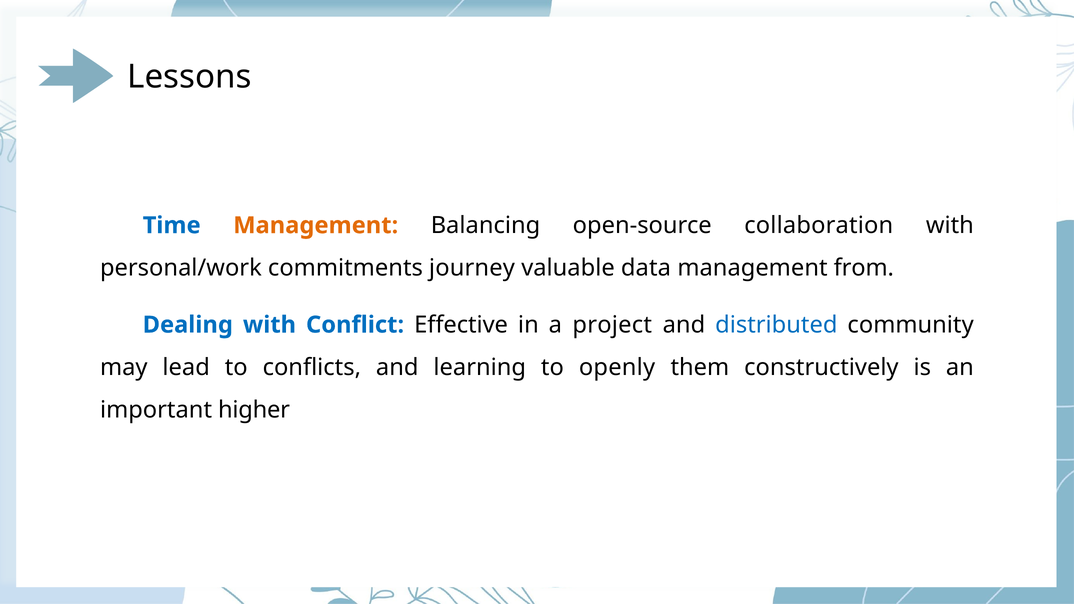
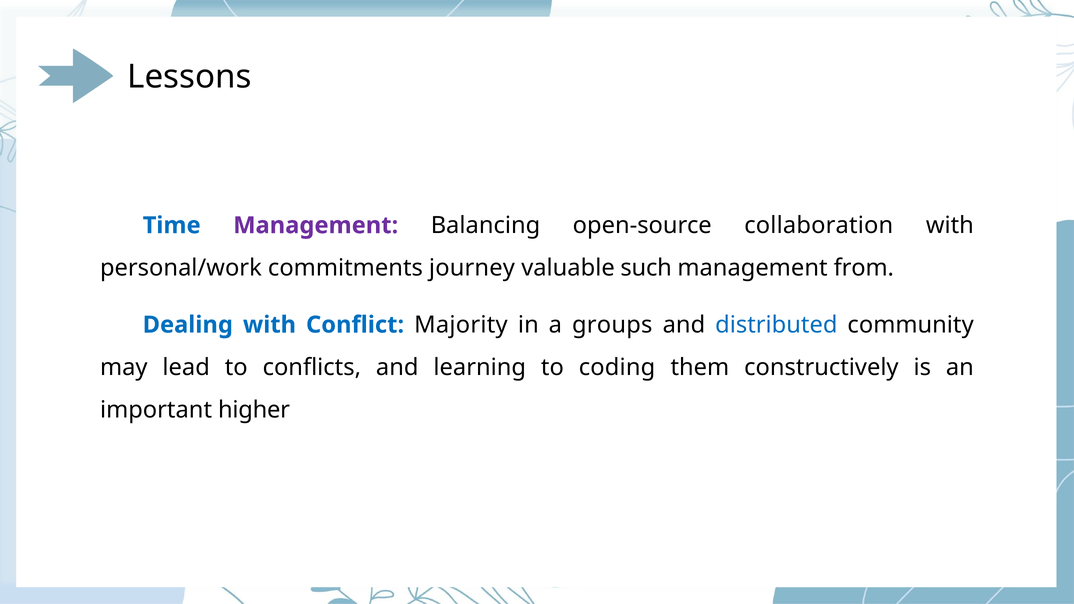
Management colour: orange -> purple (316, 225)
data: data -> such (646, 268)
Effective: Effective -> Majority (461, 325)
project: project -> groups (612, 325)
openly: openly -> coding (617, 367)
